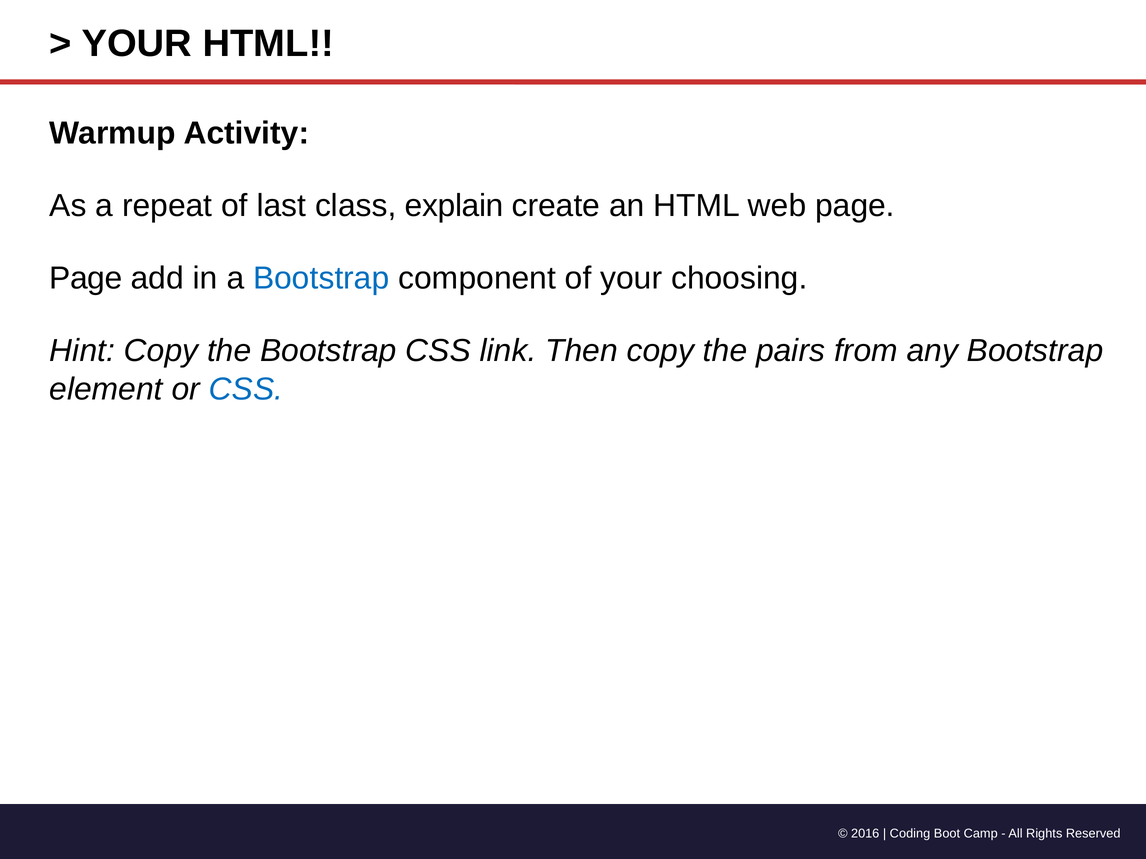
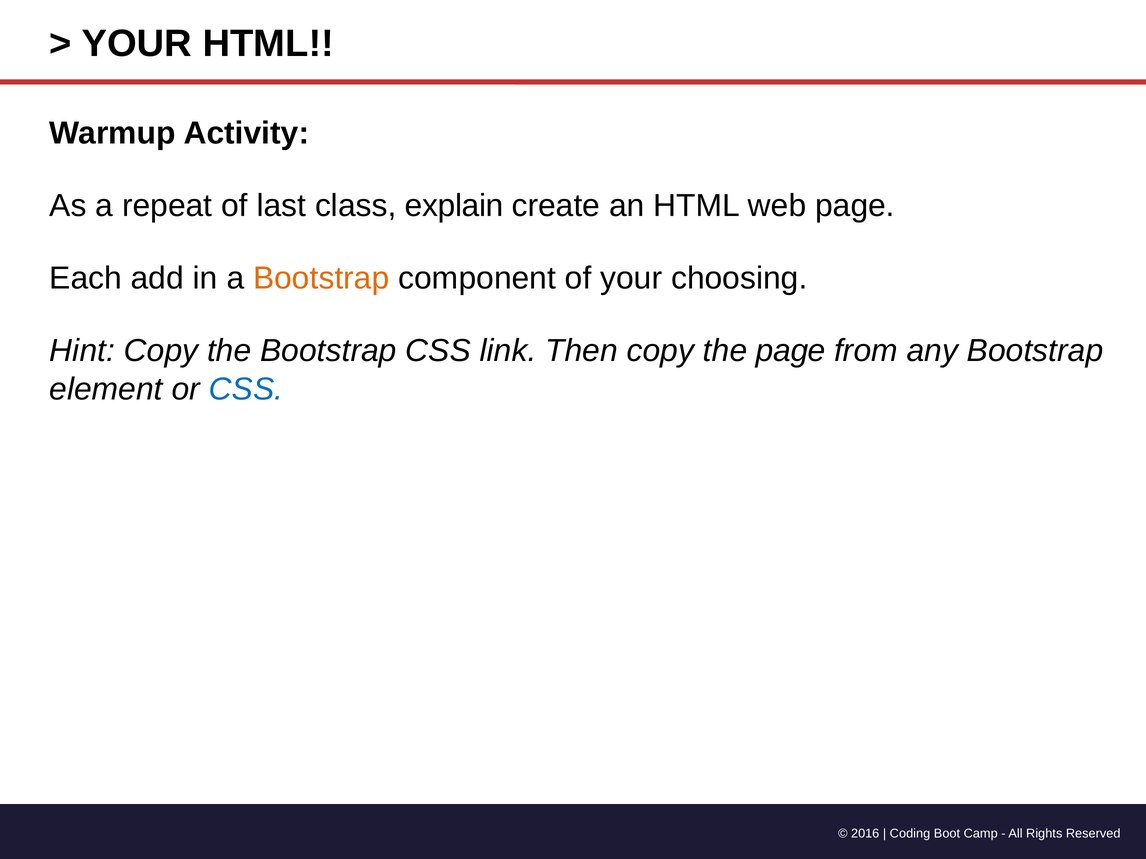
Page: Page -> Each (86, 278)
Bootstrap colour: blue -> orange (321, 278)
the pairs: pairs -> page (791, 351)
